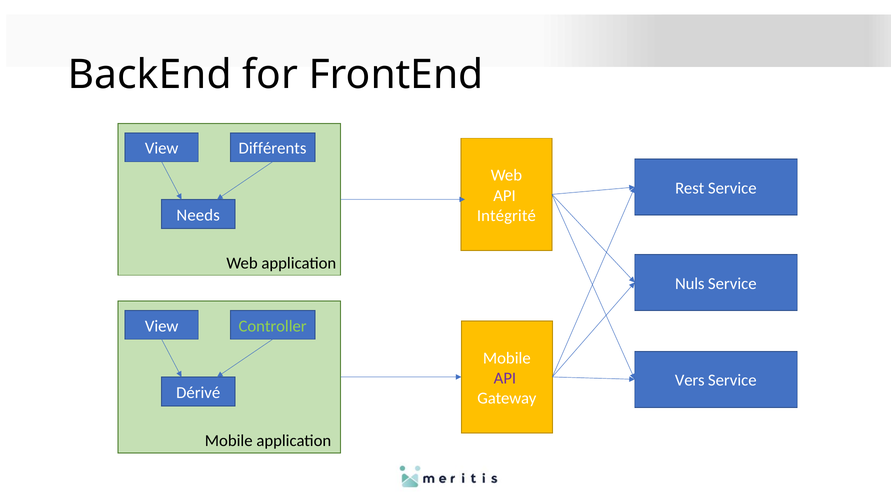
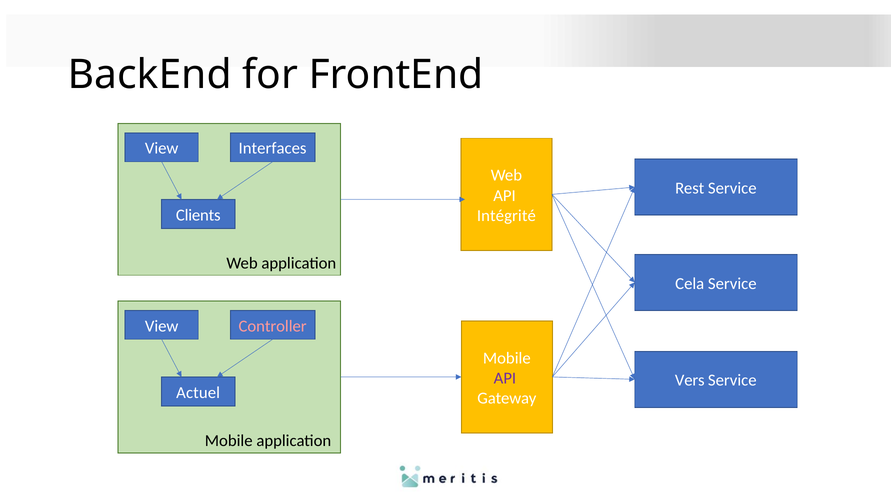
Différents: Différents -> Interfaces (273, 148)
Needs: Needs -> Clients (198, 215)
Nuls: Nuls -> Cela (690, 284)
Controller colour: light green -> pink (273, 326)
Dérivé: Dérivé -> Actuel (198, 393)
